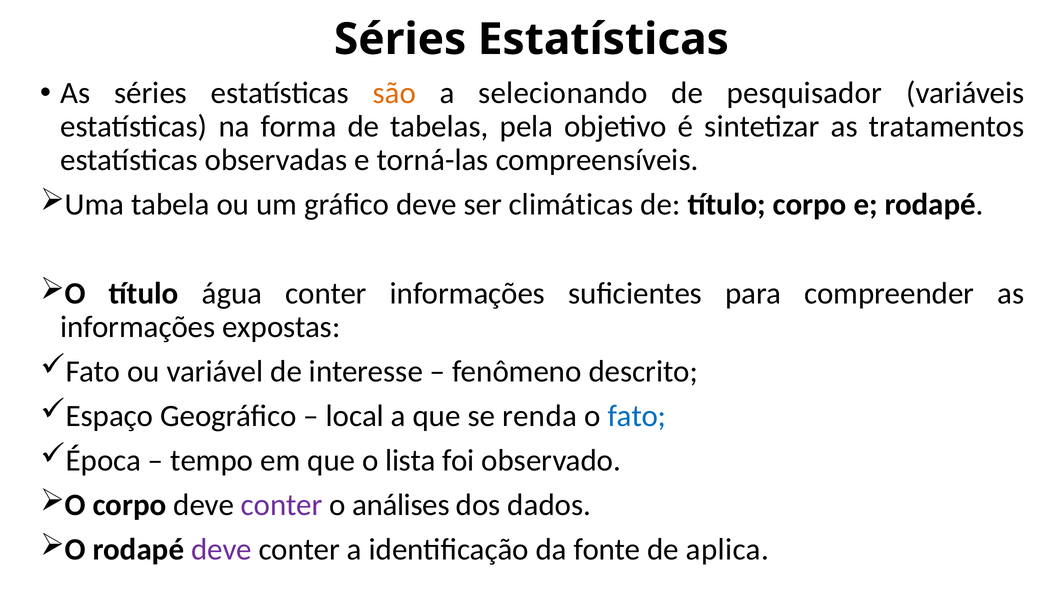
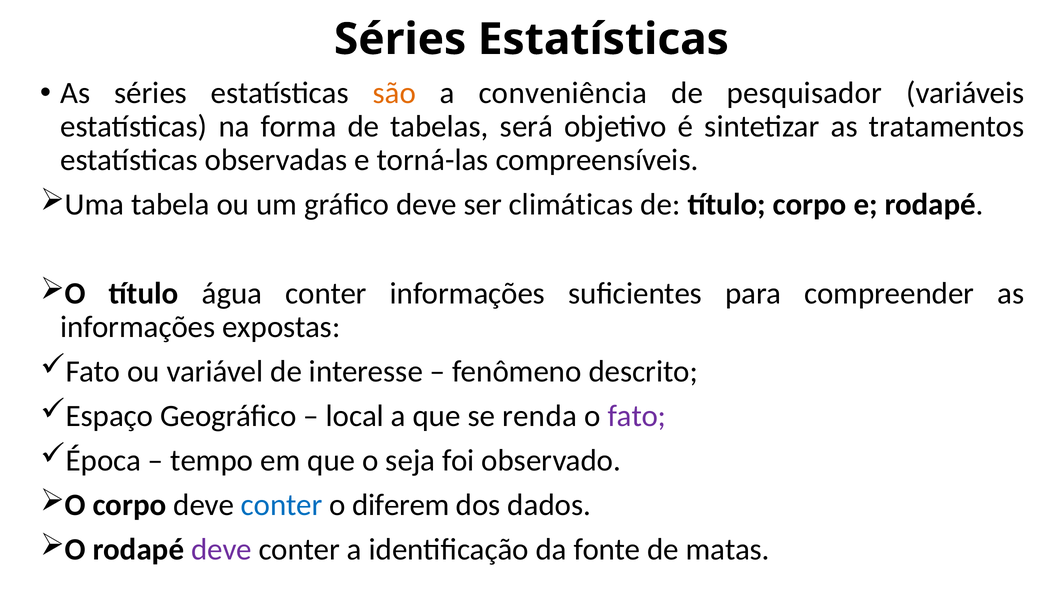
selecionando: selecionando -> conveniência (563, 93)
pela: pela -> será (526, 126)
fato colour: blue -> purple (637, 416)
lista: lista -> seja (410, 460)
conter colour: purple -> blue (282, 505)
análises: análises -> diferem (401, 505)
aplica: aplica -> matas (728, 549)
